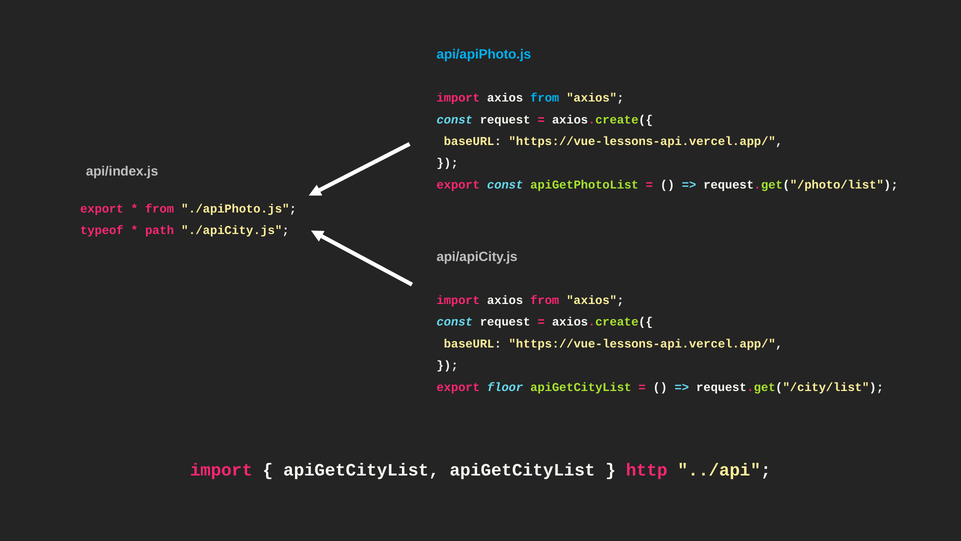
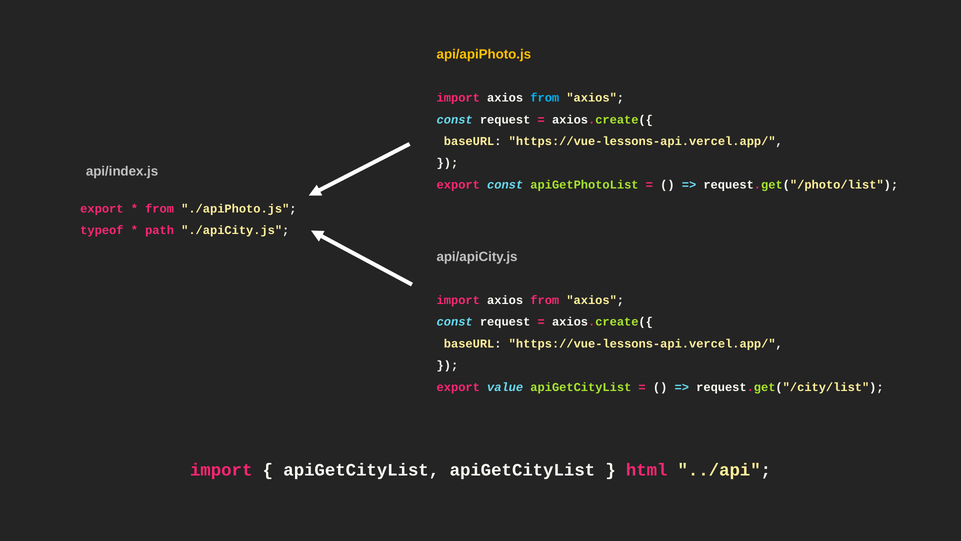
api/apiPhoto.js colour: light blue -> yellow (484, 54)
floor: floor -> value (505, 387)
http: http -> html (647, 470)
